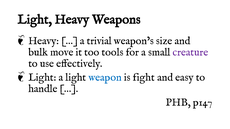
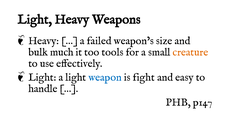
trivial: trivial -> failed (99, 41)
move: move -> much (62, 52)
creature colour: purple -> orange (190, 52)
